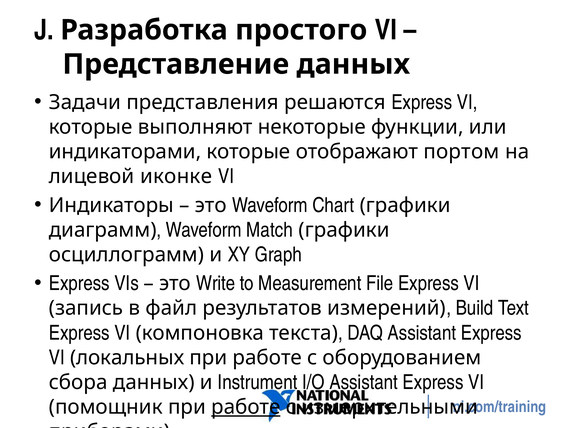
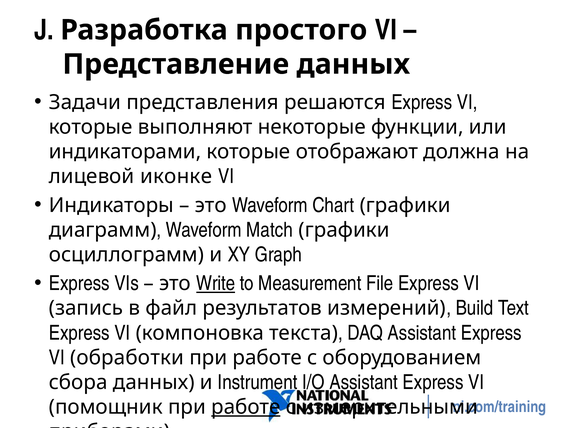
портом: портом -> должна (461, 152)
Write underline: none -> present (216, 284)
локальных: локальных -> обработки (127, 358)
